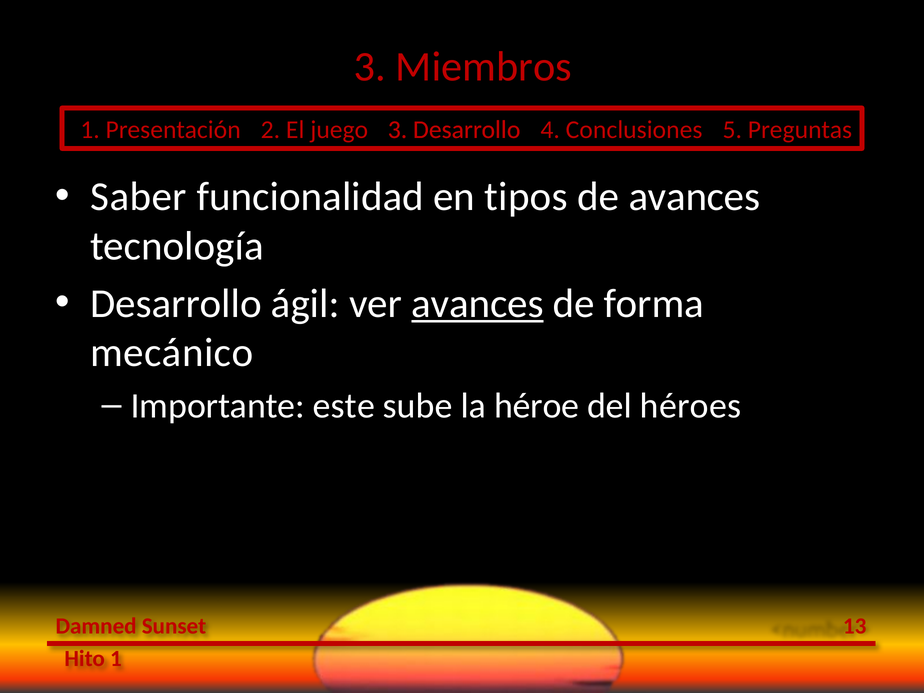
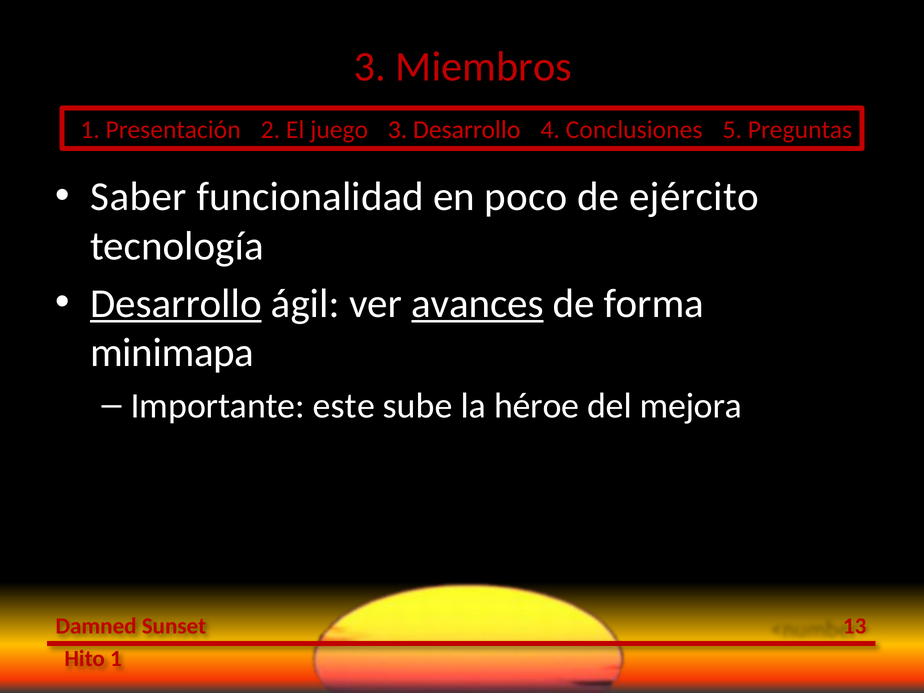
tipos: tipos -> poco (526, 197)
de avances: avances -> ejército (694, 197)
Desarrollo underline: none -> present (176, 304)
mecánico: mecánico -> minimapa (172, 353)
héroes: héroes -> mejora (691, 406)
